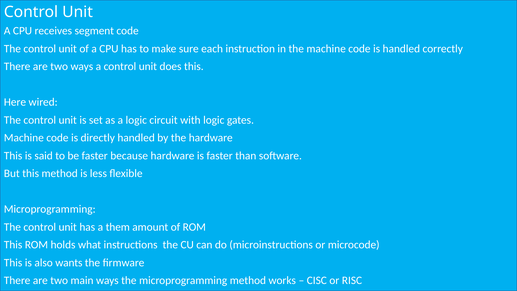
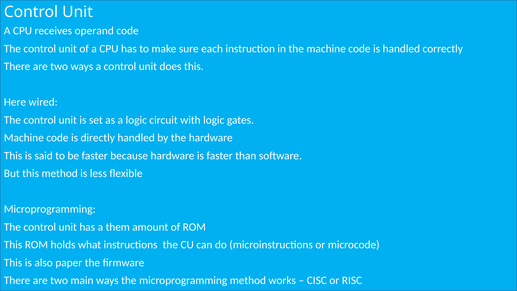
segment: segment -> operand (94, 31)
wants: wants -> paper (69, 263)
